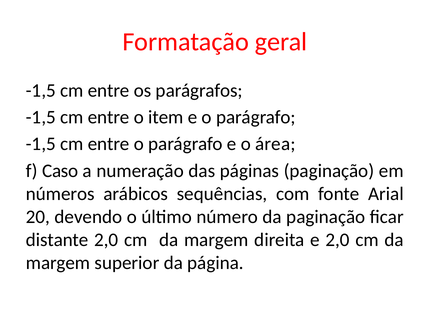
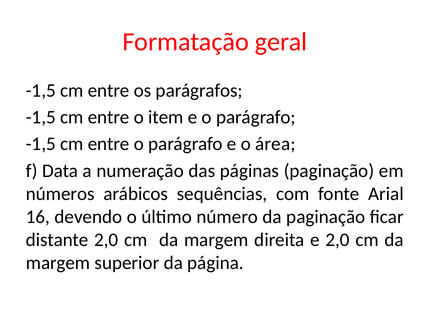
Caso: Caso -> Data (60, 171)
20: 20 -> 16 (38, 216)
